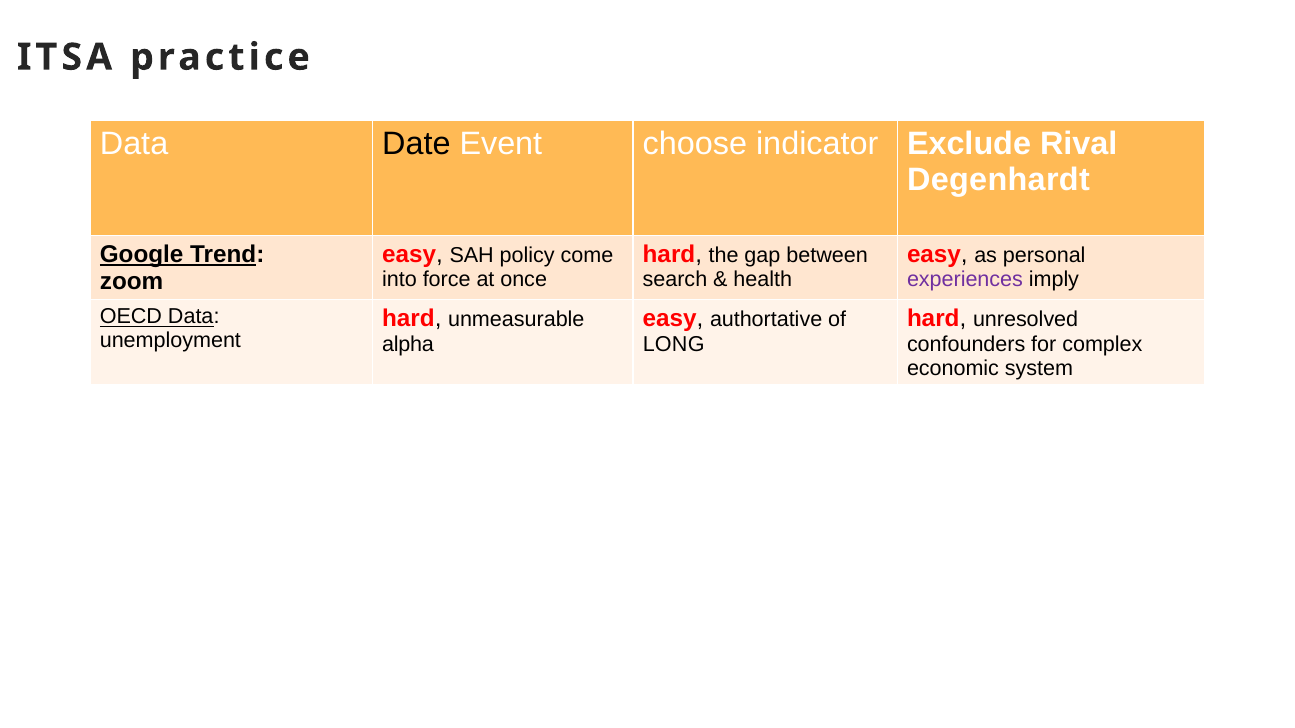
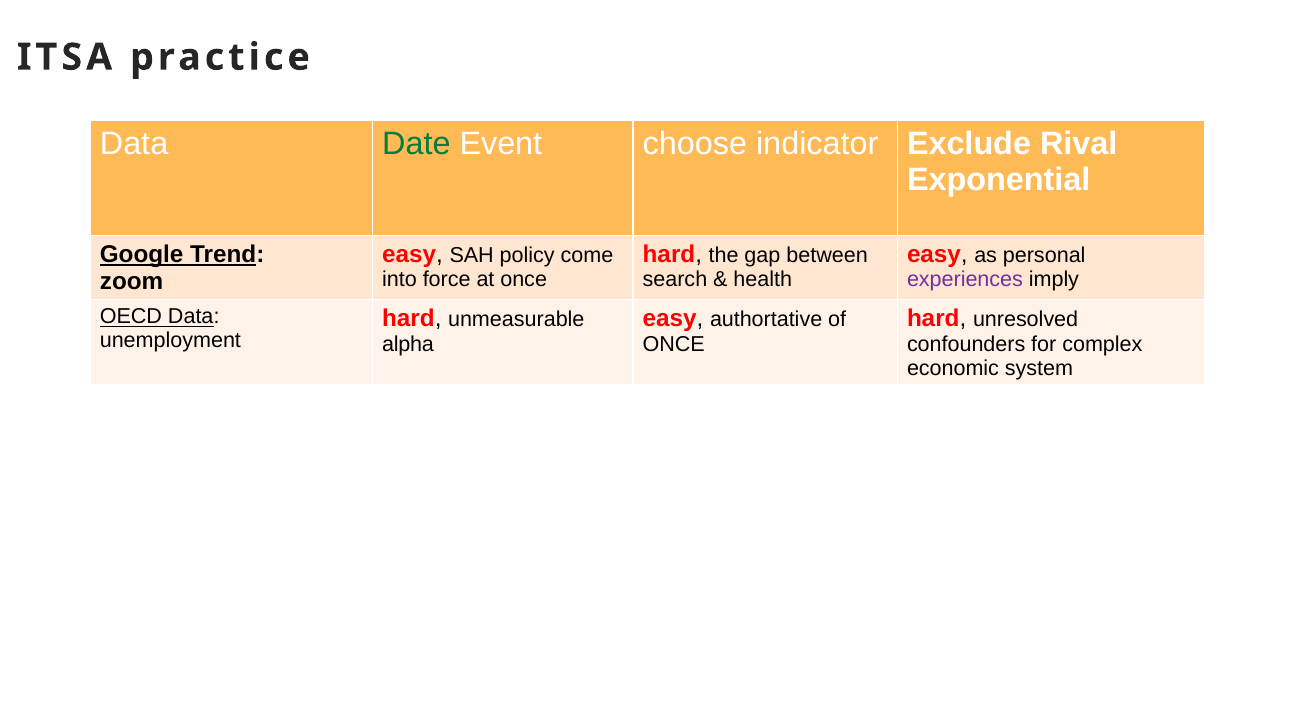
Date colour: black -> green (416, 144)
Degenhardt: Degenhardt -> Exponential (999, 180)
LONG: LONG -> ONCE (674, 344)
